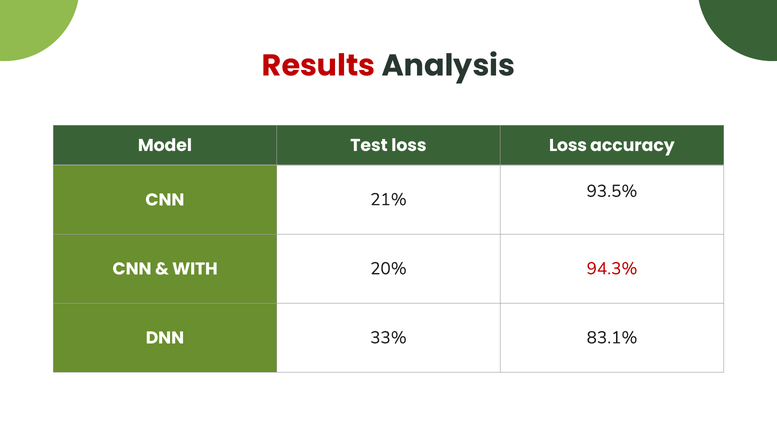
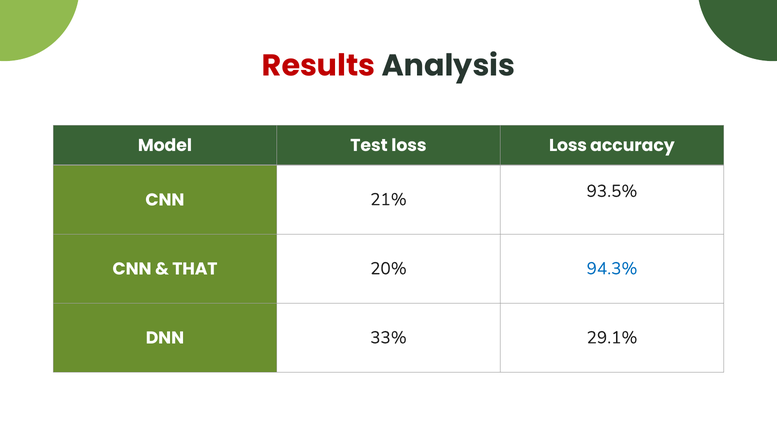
WITH: WITH -> THAT (195, 269)
94.3% colour: red -> blue (612, 269)
83.1%: 83.1% -> 29.1% (612, 338)
